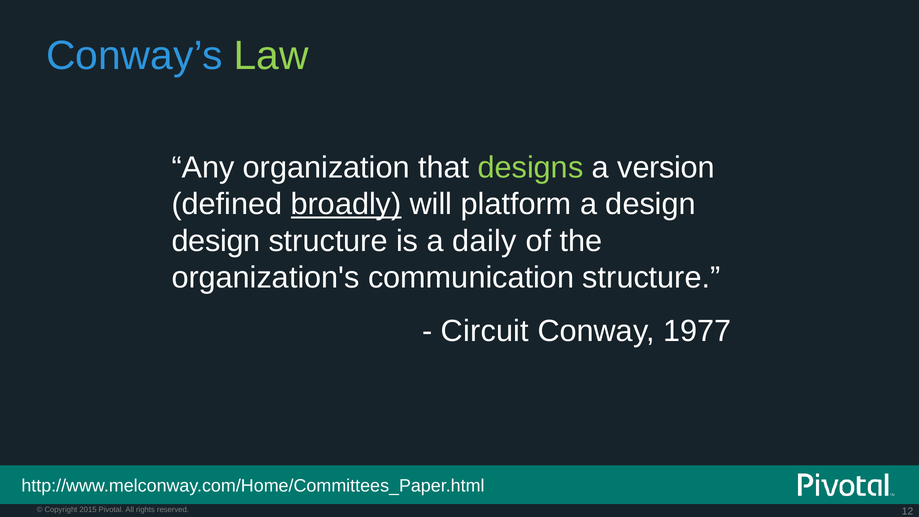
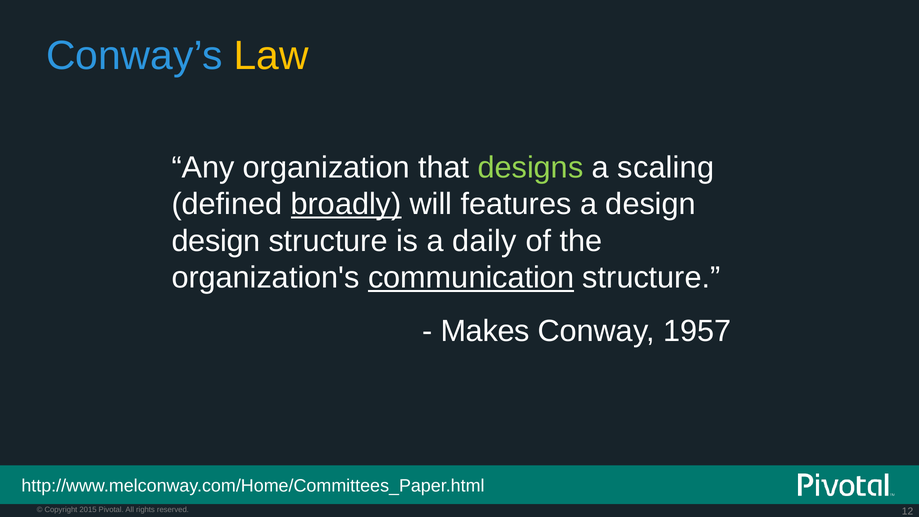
Law colour: light green -> yellow (271, 56)
version: version -> scaling (666, 168)
platform: platform -> features (516, 204)
communication underline: none -> present (471, 278)
Circuit: Circuit -> Makes (485, 331)
1977: 1977 -> 1957 (697, 331)
